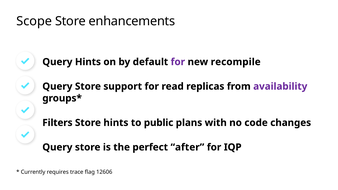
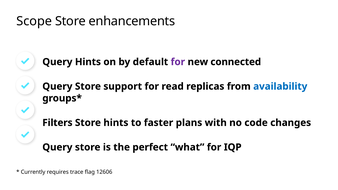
recompile: recompile -> connected (236, 62)
availability colour: purple -> blue (280, 86)
public: public -> faster (159, 123)
after: after -> what (187, 147)
